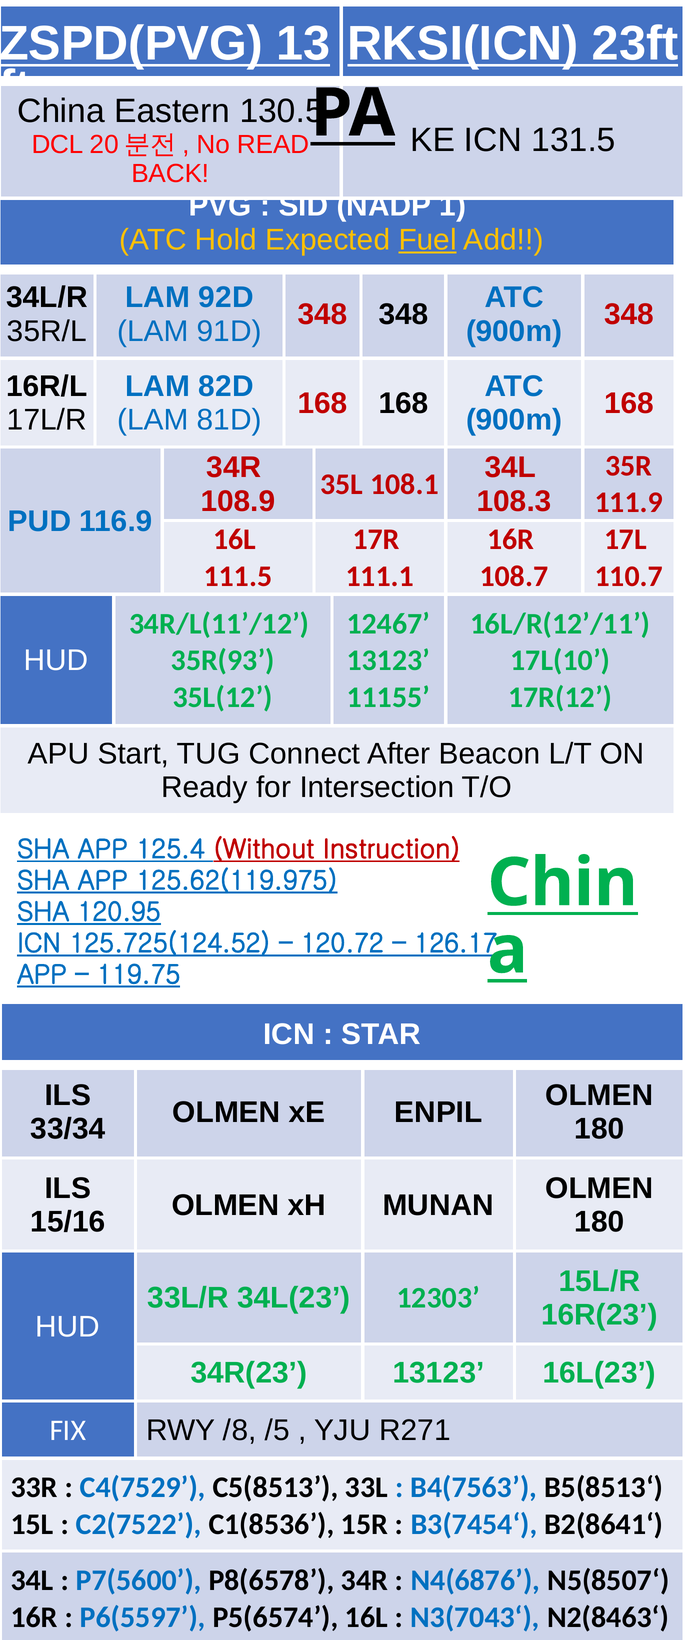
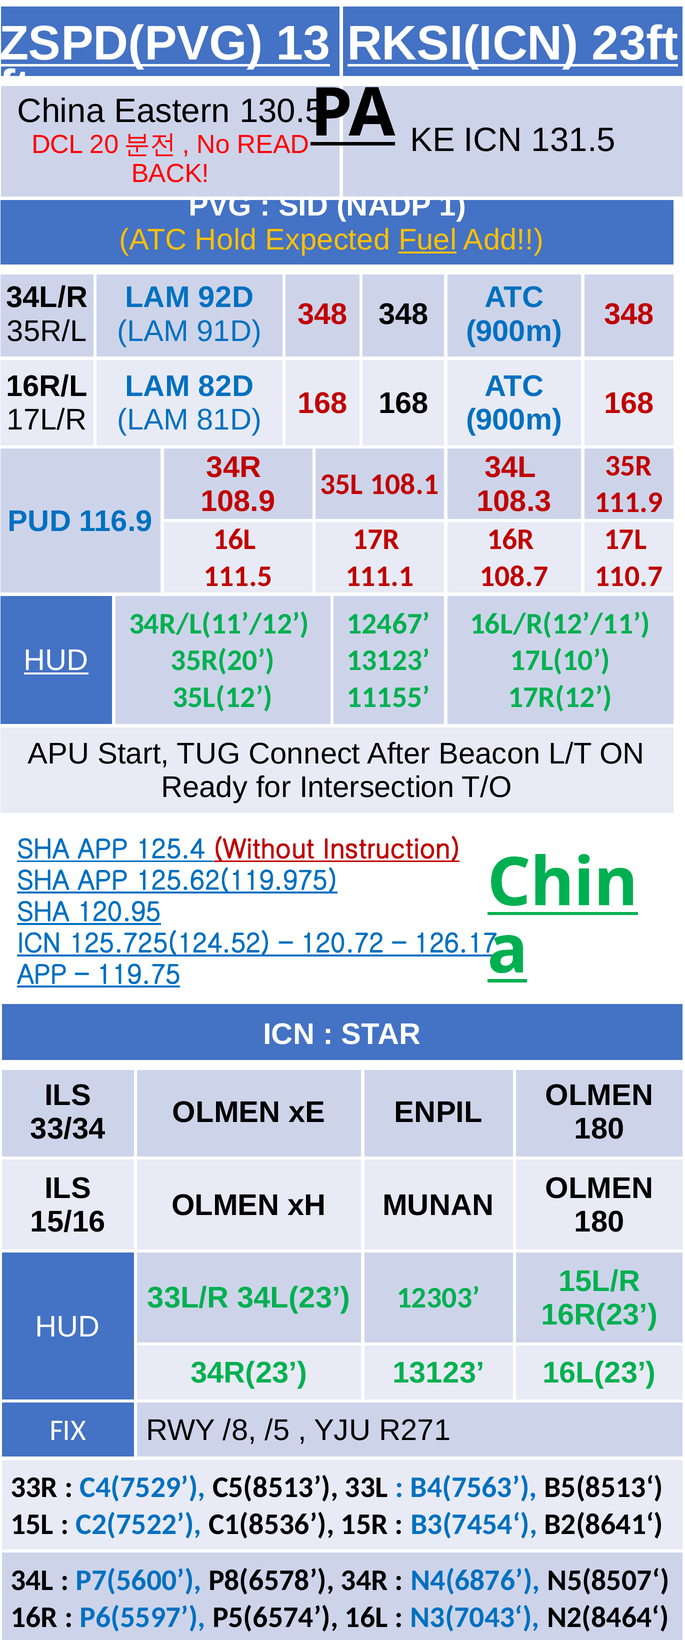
HUD underline: none -> present (56, 660)
35R(93: 35R(93 -> 35R(20 (223, 660)
N2(8463‘: N2(8463‘ -> N2(8464‘ (608, 1616)
